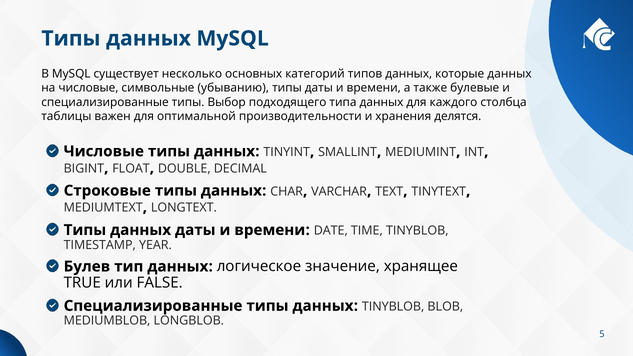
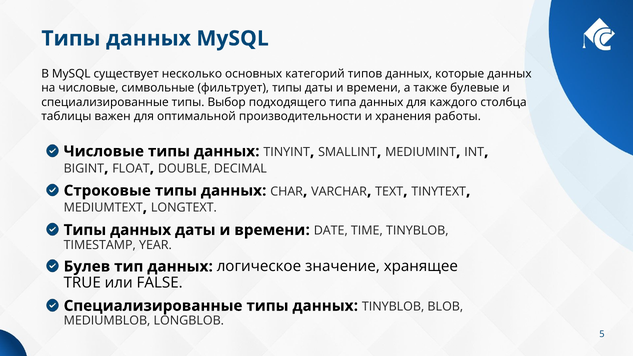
убыванию: убыванию -> фильтрует (233, 88)
делятся: делятся -> работы (458, 116)
